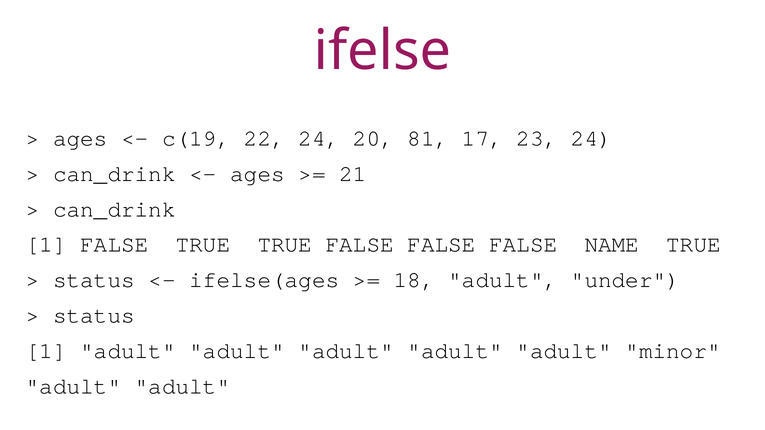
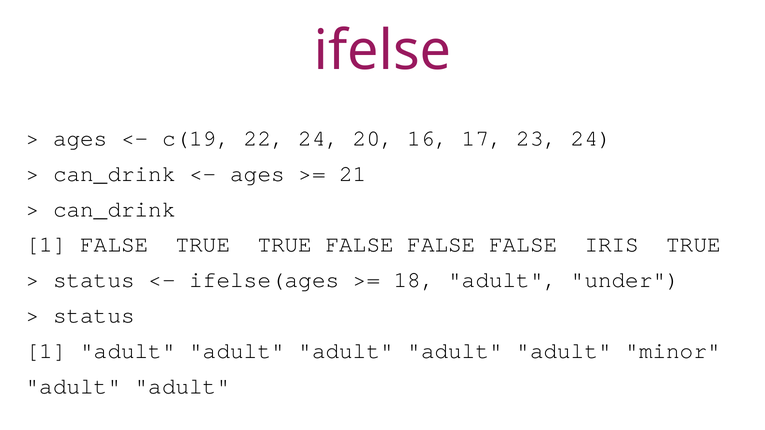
81: 81 -> 16 (428, 138)
NAME: NAME -> IRIS (612, 245)
